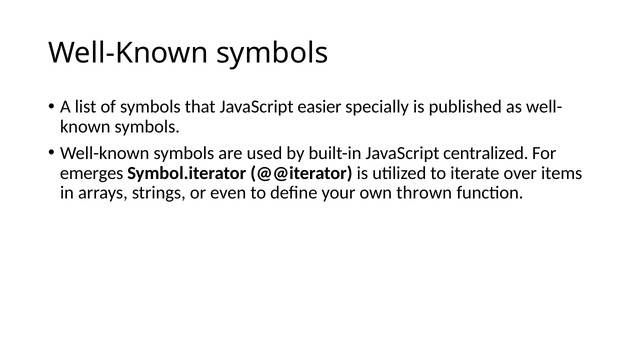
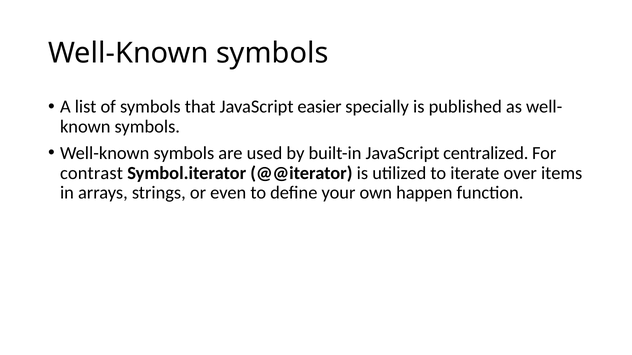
emerges: emerges -> contrast (91, 173)
thrown: thrown -> happen (424, 193)
